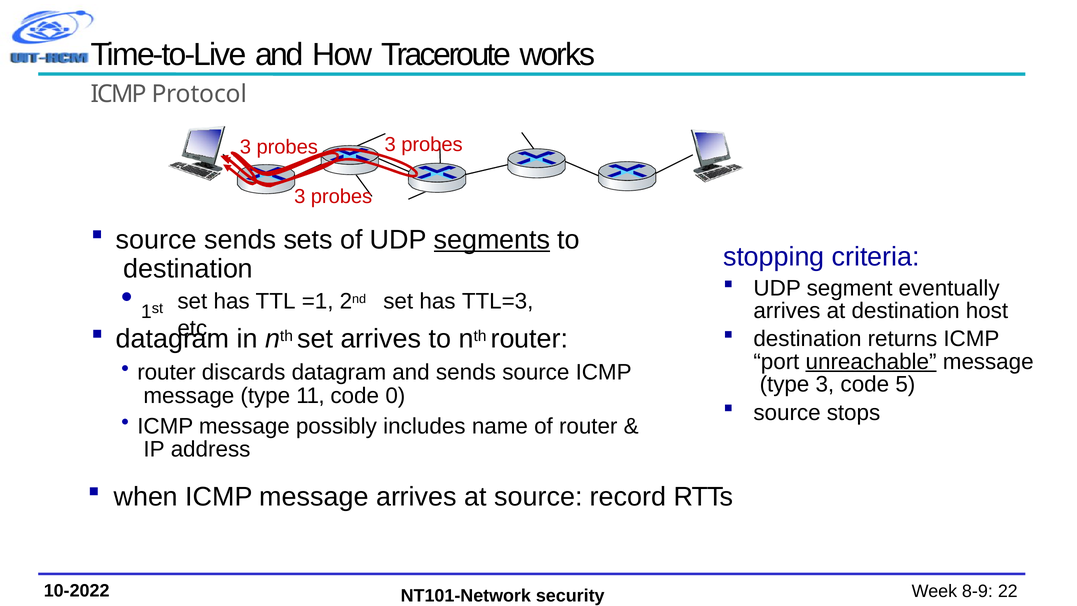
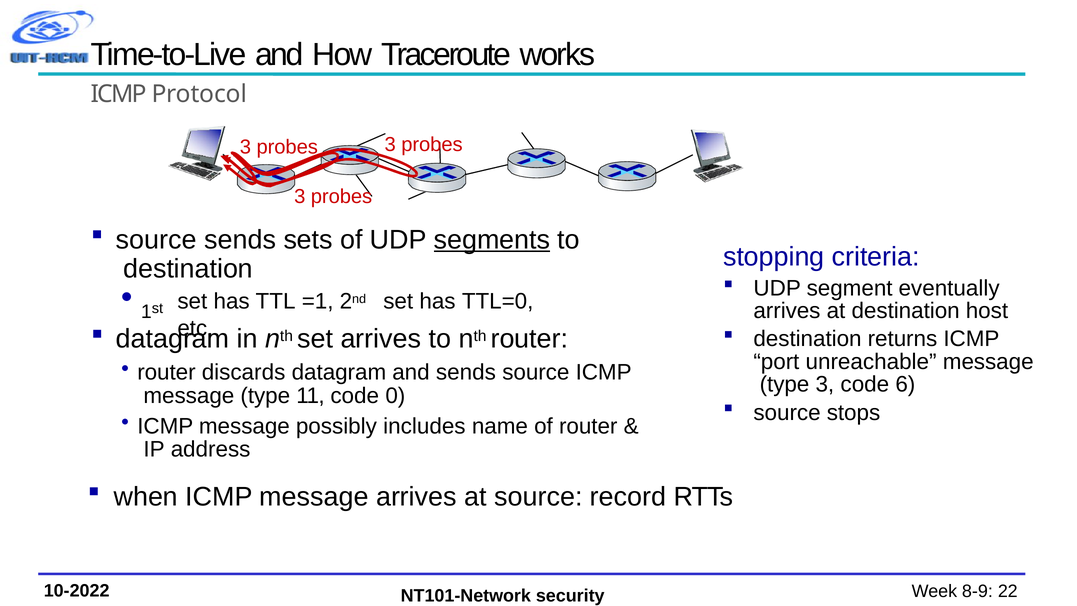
TTL=3: TTL=3 -> TTL=0 (498, 301)
unreachable underline: present -> none (871, 362)
5: 5 -> 6 (905, 384)
